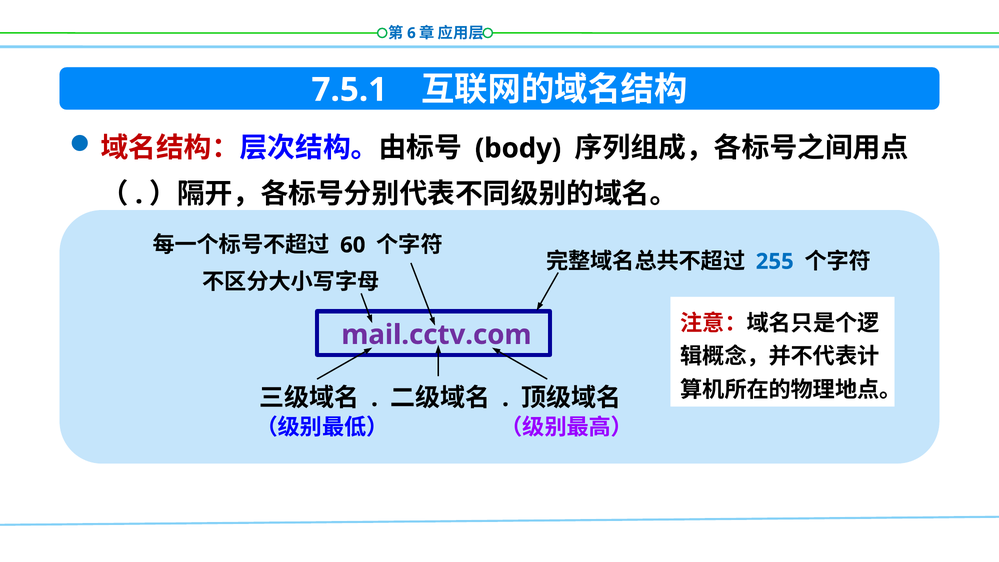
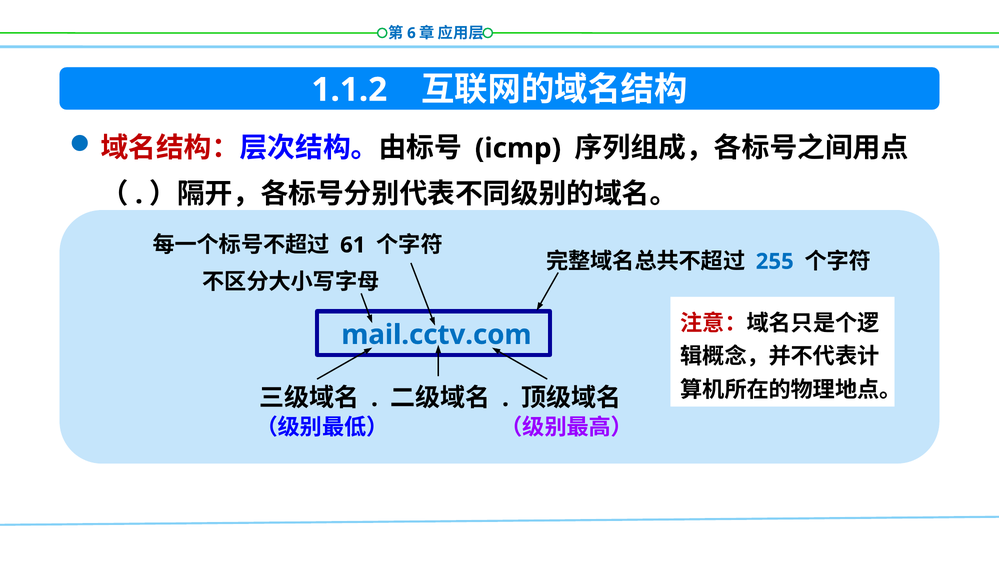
7.5.1: 7.5.1 -> 1.1.2 (349, 90)
body: body -> icmp (518, 148)
60: 60 -> 61 (353, 245)
mail.cctv.com colour: purple -> blue (436, 335)
